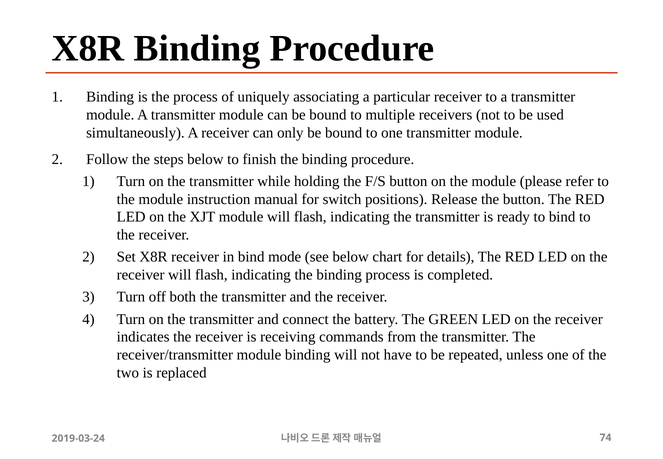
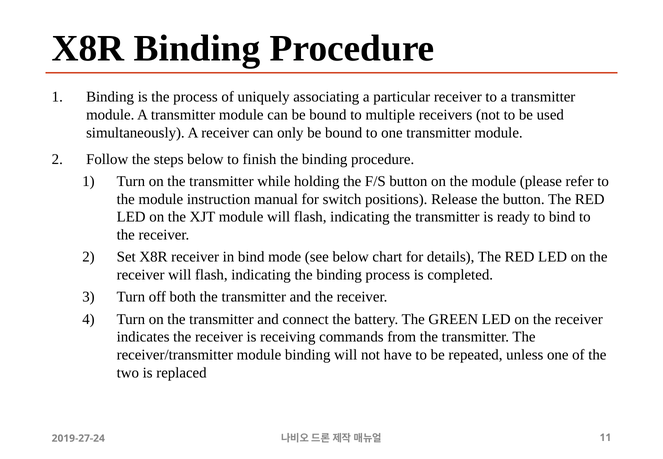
2019-03-24: 2019-03-24 -> 2019-27-24 (78, 438)
74: 74 -> 11 (605, 438)
